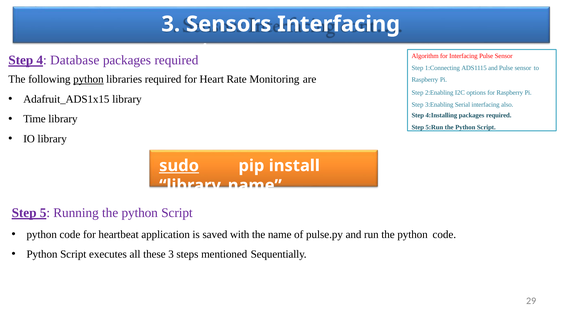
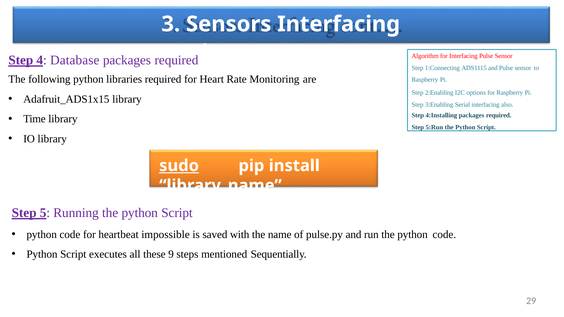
python underline: present -> none (88, 79)
application: application -> impossible (166, 235)
these 3: 3 -> 9 (171, 254)
